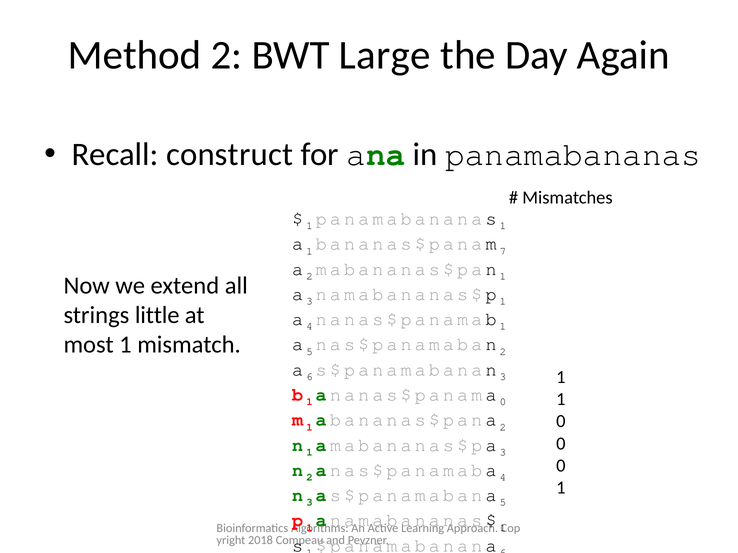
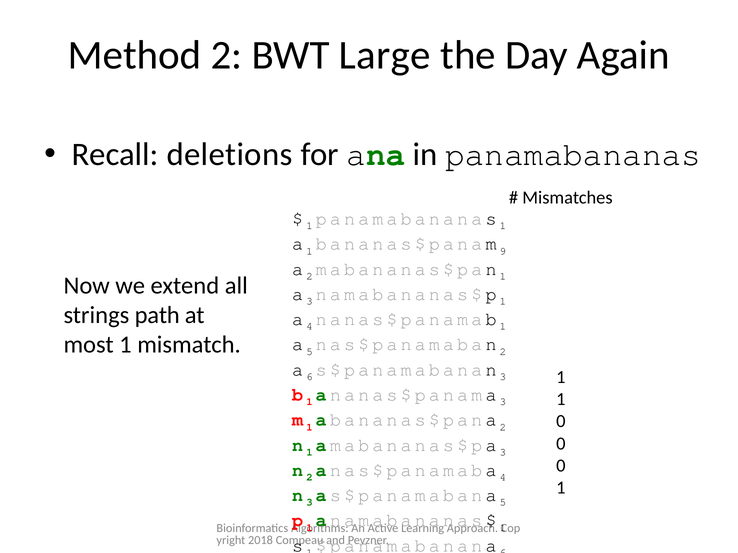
construct: construct -> deletions (230, 155)
7: 7 -> 9 (503, 251)
little: little -> path (157, 315)
0: 0 -> 3 (503, 402)
